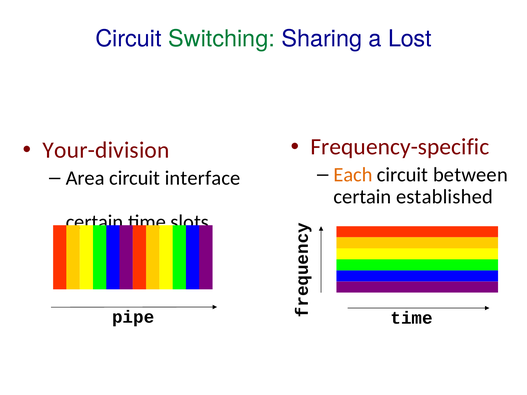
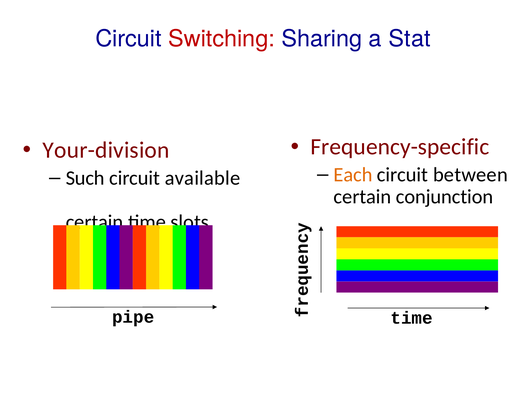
Switching colour: green -> red (222, 39)
Lost: Lost -> Stat (410, 39)
Area: Area -> Such (85, 178)
interface: interface -> available (203, 178)
established: established -> conjunction (445, 197)
